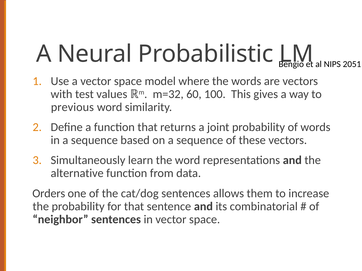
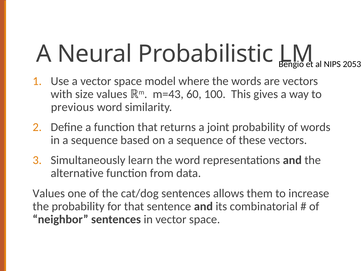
2051: 2051 -> 2053 (352, 64)
test: test -> size (84, 94)
m=32: m=32 -> m=43 (168, 94)
Orders: Orders -> Values (49, 194)
